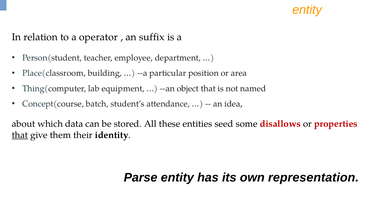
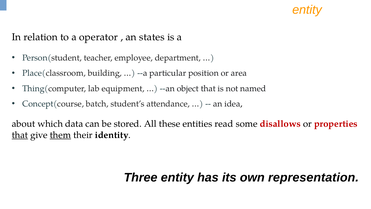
suffix: suffix -> states (152, 37)
seed: seed -> read (224, 124)
them underline: none -> present (60, 135)
Parse: Parse -> Three (141, 177)
